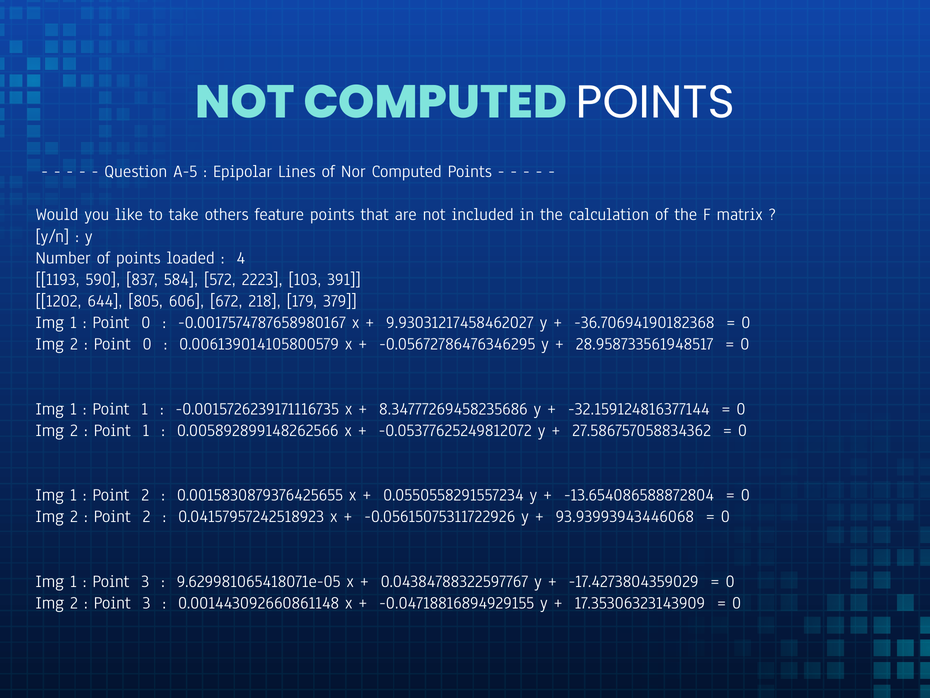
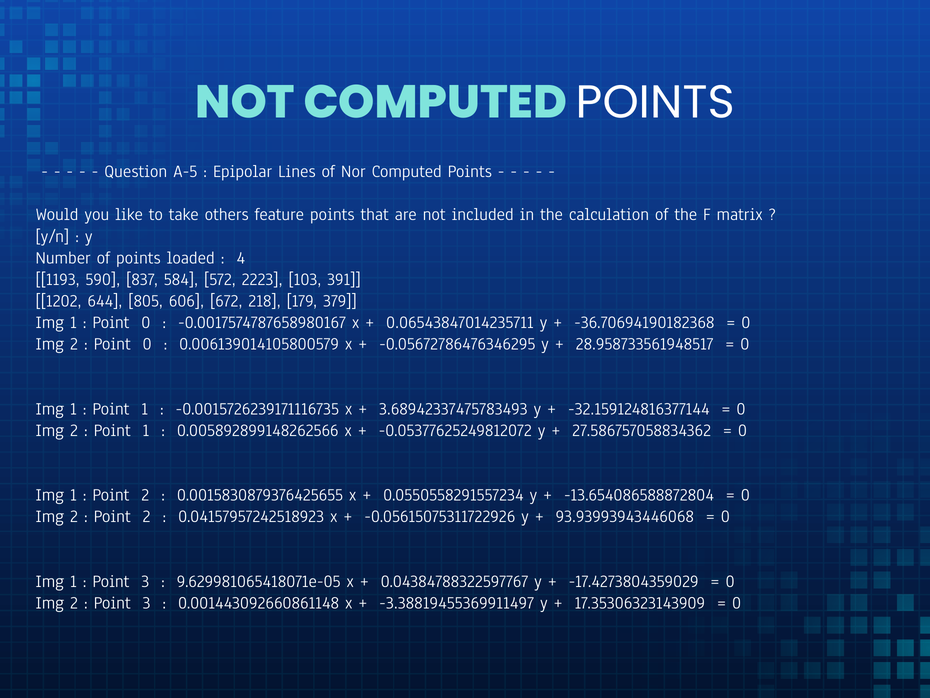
9.93031217458462027: 9.93031217458462027 -> 0.06543847014235711 (460, 322)
8.34777269458235686: 8.34777269458235686 -> 3.68942337475783493 (453, 408)
-0.04718816894929155: -0.04718816894929155 -> -3.38819455369911497 (457, 602)
